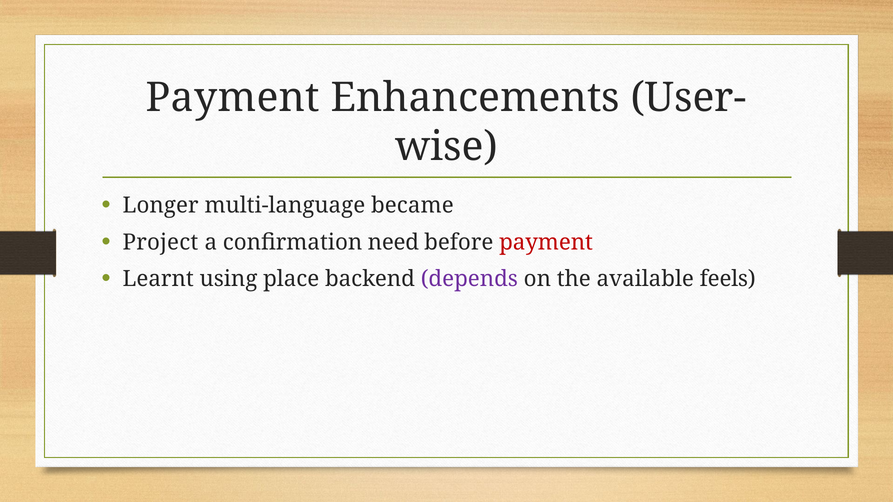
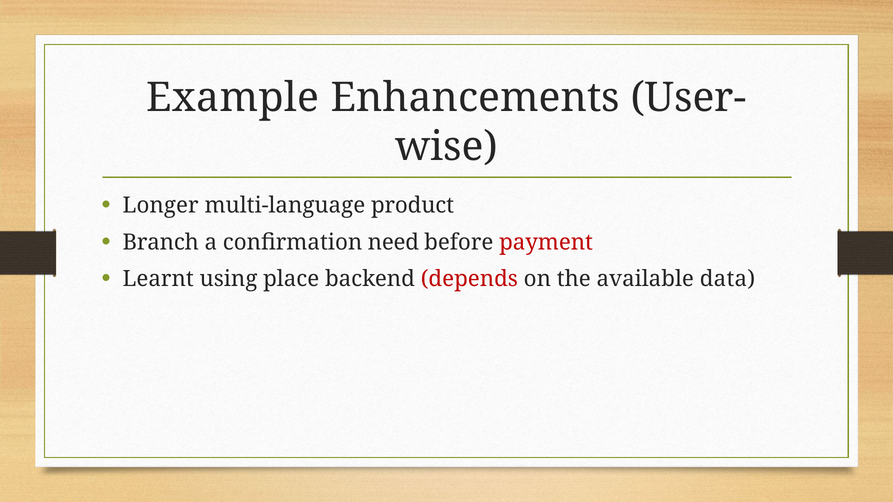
Payment: Payment -> Example (233, 98)
became: became -> product (413, 206)
Project: Project -> Branch (161, 242)
depends colour: purple -> red (469, 279)
feels: feels -> data (727, 279)
